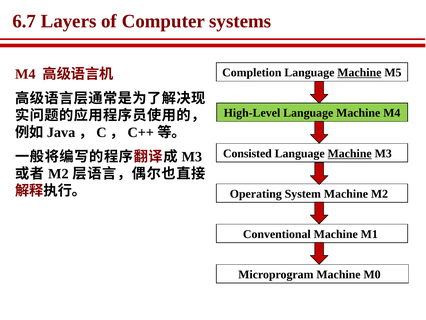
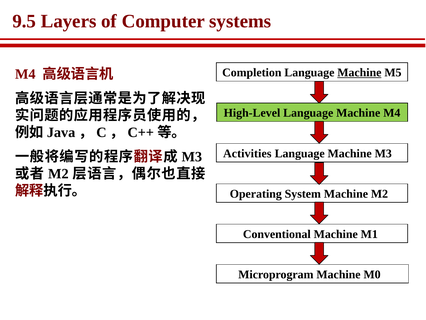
6.7: 6.7 -> 9.5 (24, 21)
Consisted: Consisted -> Activities (247, 153)
Machine underline: present -> none (350, 153)
